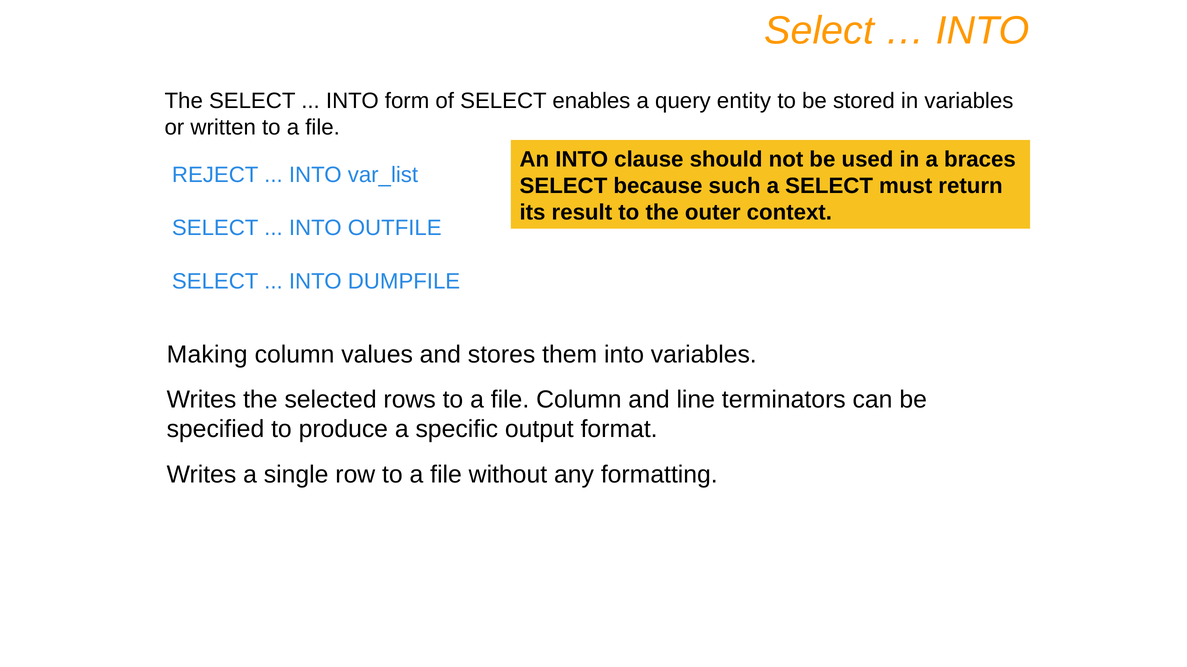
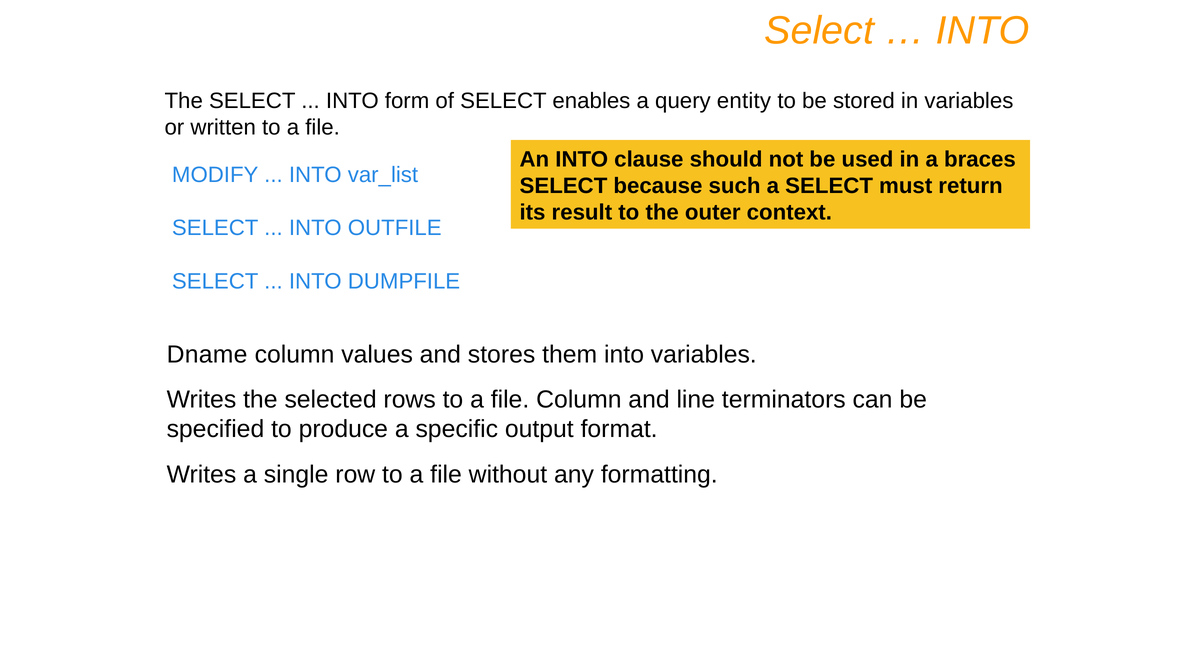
REJECT: REJECT -> MODIFY (215, 175)
Making: Making -> Dname (207, 355)
